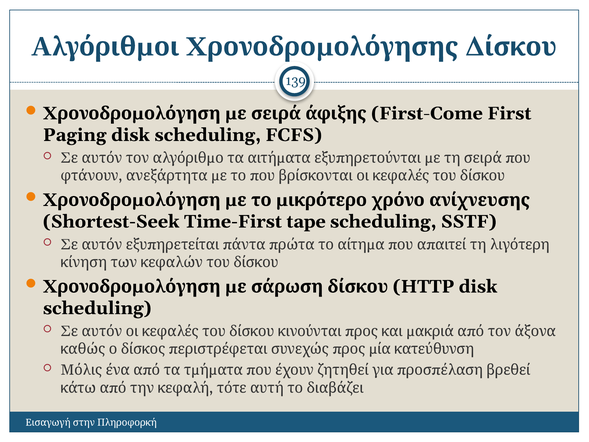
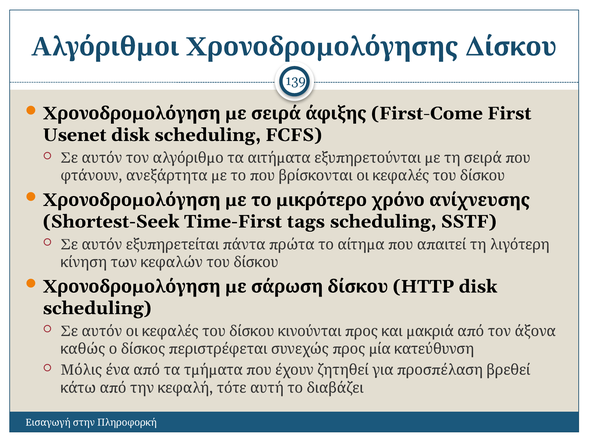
Paging: Paging -> Usenet (75, 135)
tape: tape -> tags (306, 221)
